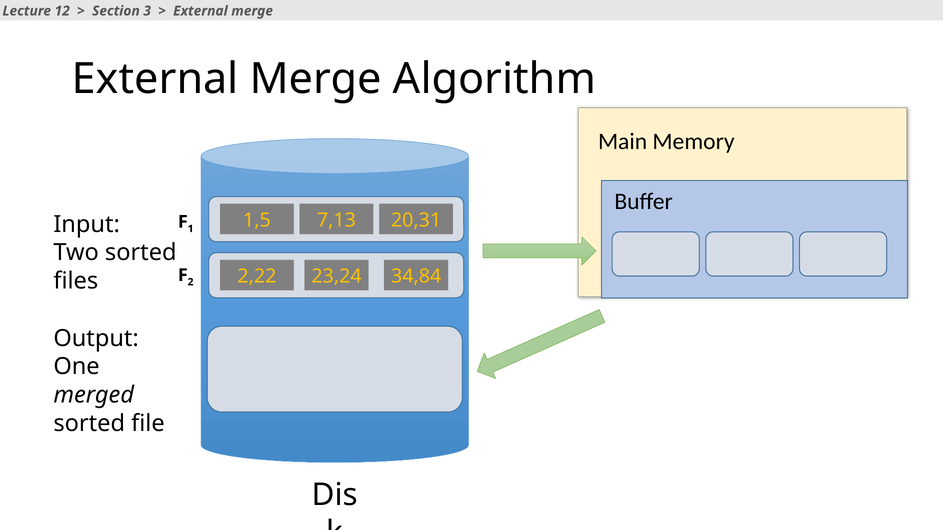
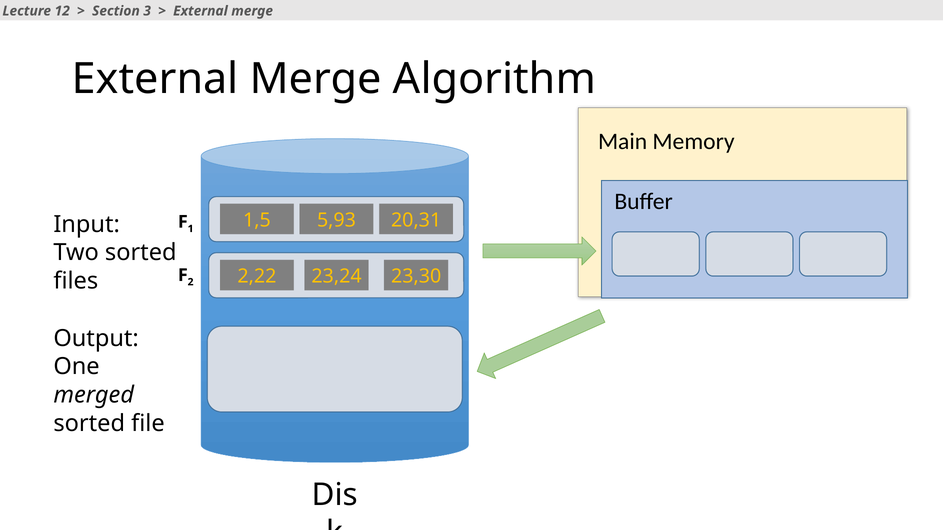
7,13: 7,13 -> 5,93 (336, 221)
34,84: 34,84 -> 23,30 (416, 277)
